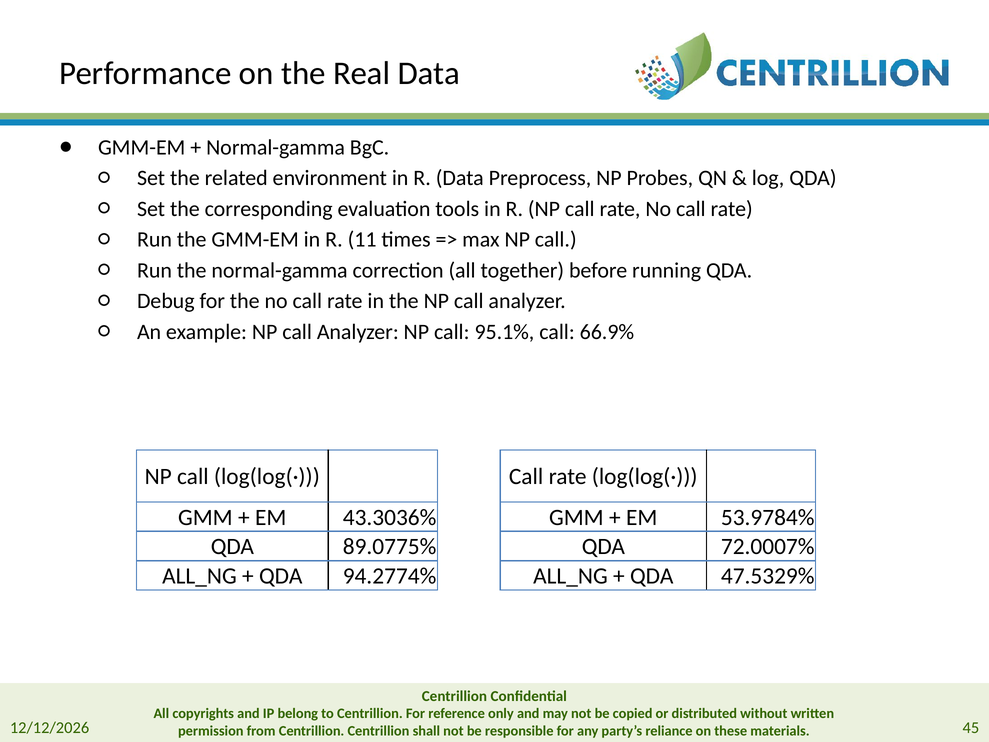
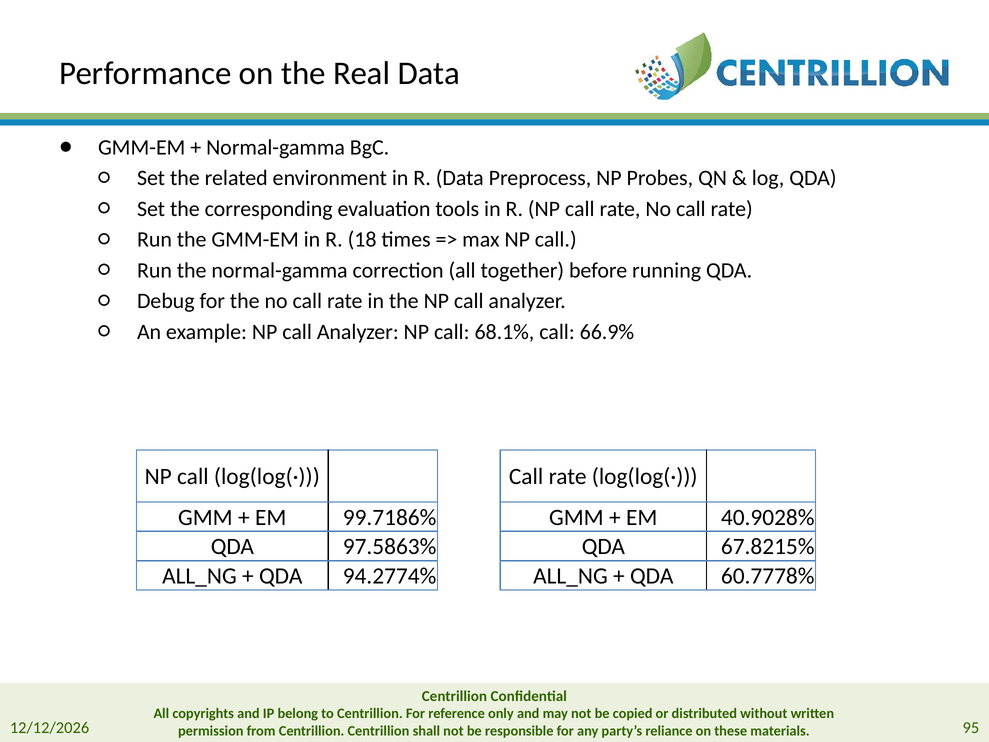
11: 11 -> 18 (362, 240)
95.1%: 95.1% -> 68.1% (504, 332)
43.3036%: 43.3036% -> 99.7186% (390, 517)
53.9784%: 53.9784% -> 40.9028% (768, 517)
89.0775%: 89.0775% -> 97.5863% (390, 546)
72.0007%: 72.0007% -> 67.8215% (768, 546)
47.5329%: 47.5329% -> 60.7778% (768, 576)
45: 45 -> 95 (971, 728)
